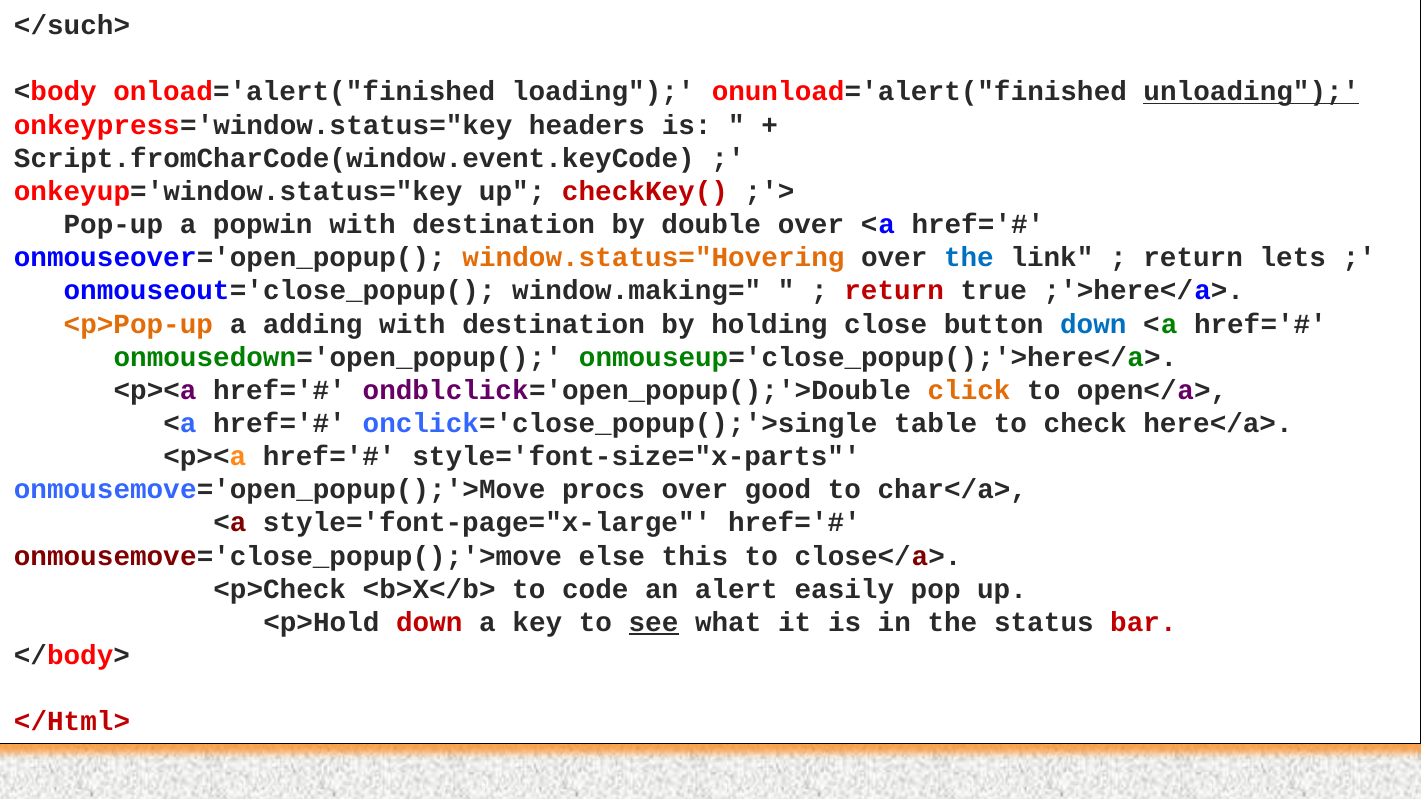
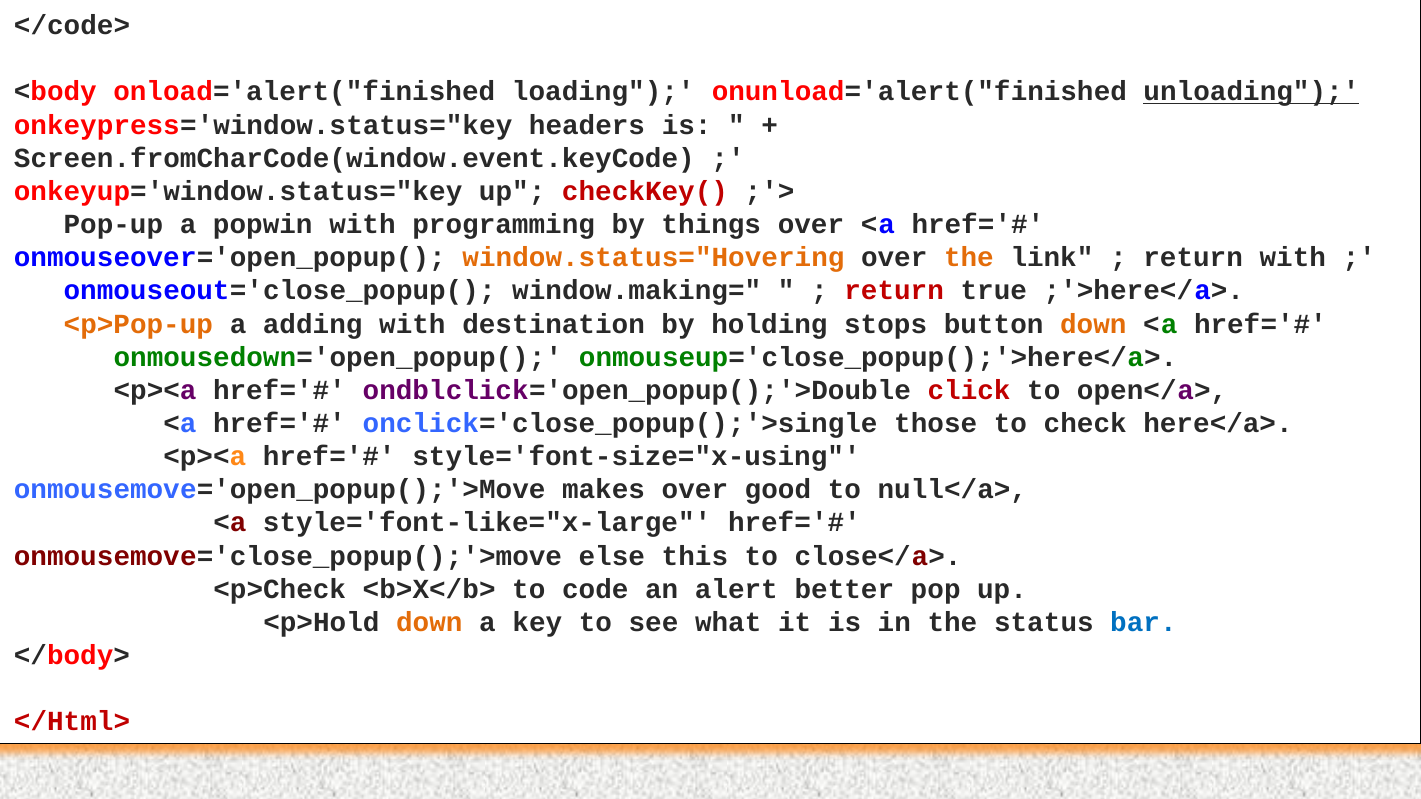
</such>: </such> -> </code> (72, 25)
Script.fromCharCode(window.event.keyCode: Script.fromCharCode(window.event.keyCode -> Screen.fromCharCode(window.event.keyCode (354, 158)
destination: destination -> programming (504, 225)
double: double -> things (711, 225)
the colour: blue -> orange (969, 258)
return lets: lets -> with (1293, 258)
close: close -> stops (886, 324)
down colour: blue -> orange (1093, 324)
click colour: orange -> red (969, 390)
table: table -> those (936, 424)
style='font-size="x-parts: style='font-size="x-parts -> style='font-size="x-using (636, 457)
procs: procs -> makes (604, 490)
char</a>: char</a> -> null</a> (952, 490)
style='font-page="x-large: style='font-page="x-large -> style='font-like="x-large (487, 523)
easily: easily -> better (844, 589)
down colour: red -> orange (429, 623)
see underline: present -> none (654, 623)
bar colour: red -> blue (1143, 623)
